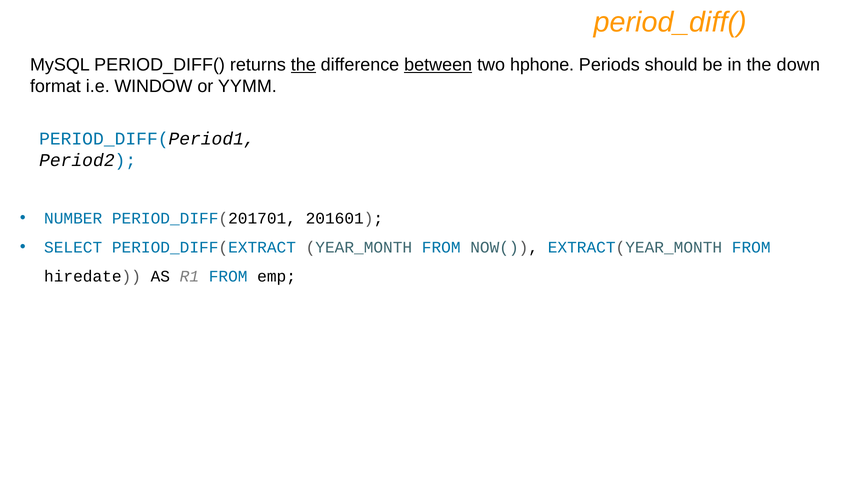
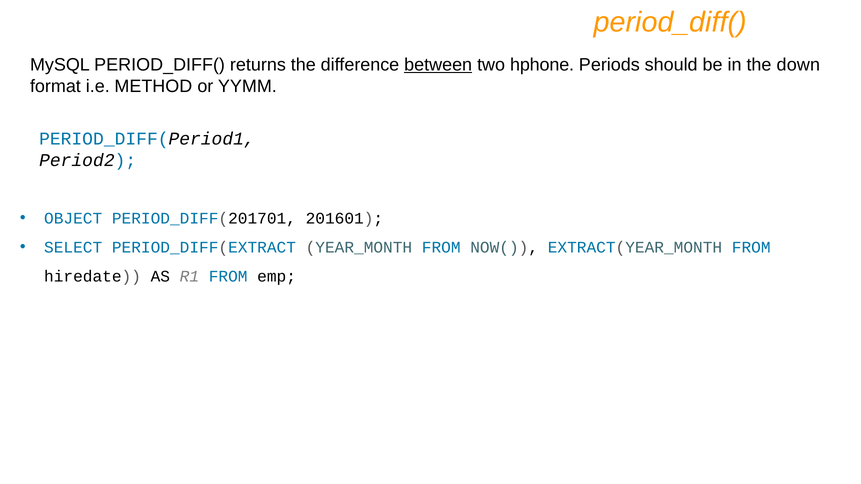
the underline: present -> none (303, 65)
WINDOW: WINDOW -> METHOD (153, 86)
NUMBER: NUMBER -> OBJECT (73, 219)
